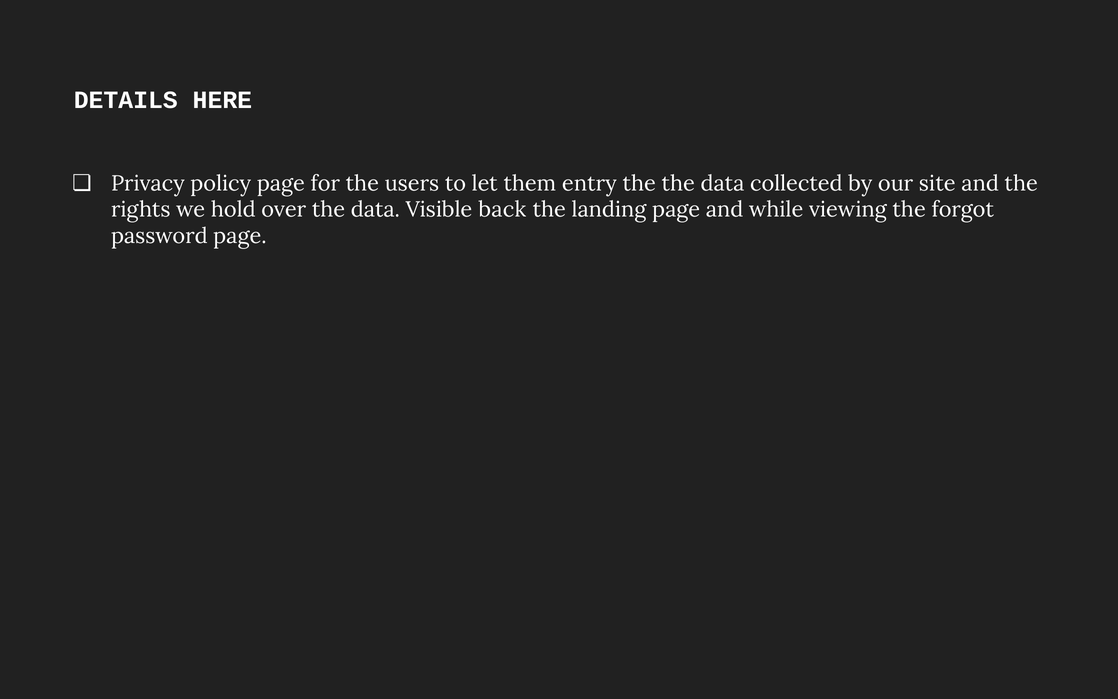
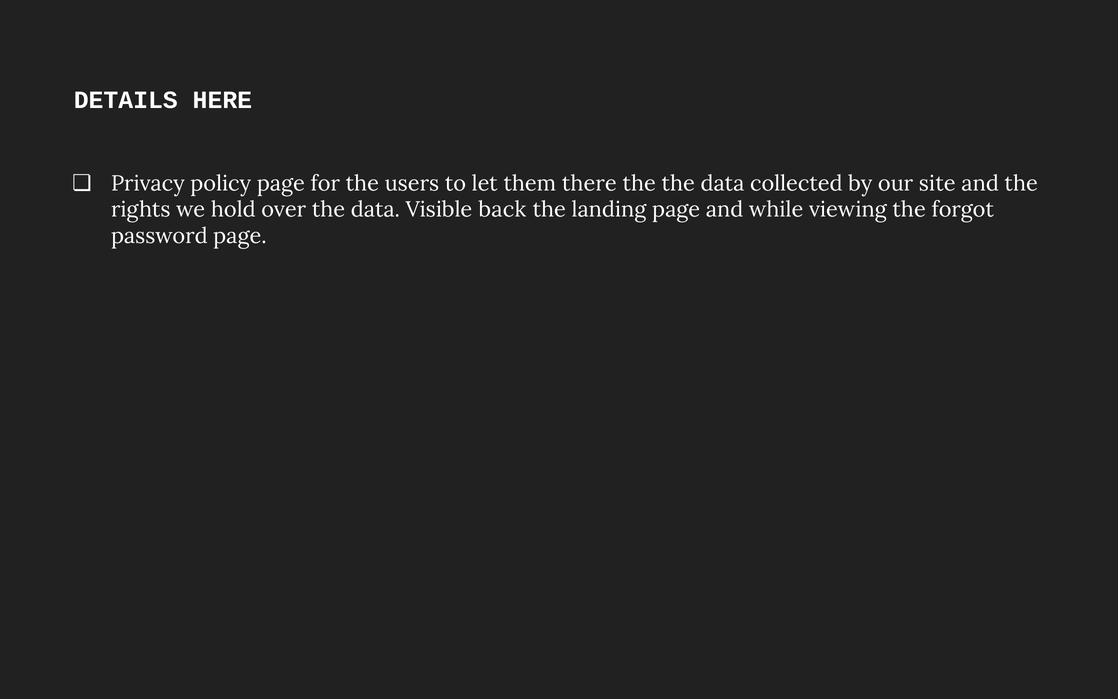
entry: entry -> there (589, 184)
